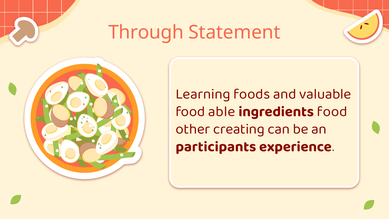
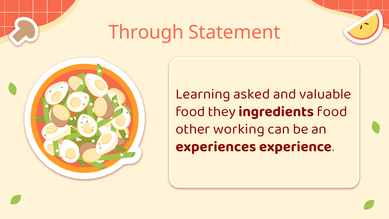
foods: foods -> asked (252, 94)
able: able -> they (222, 111)
creating: creating -> working (239, 129)
participants: participants -> experiences (216, 146)
